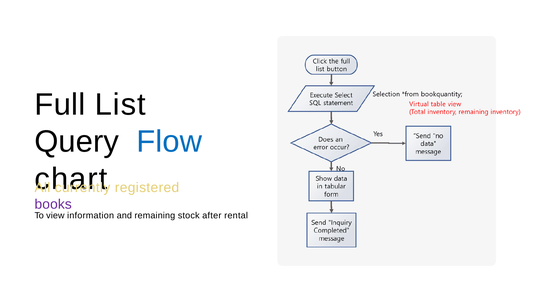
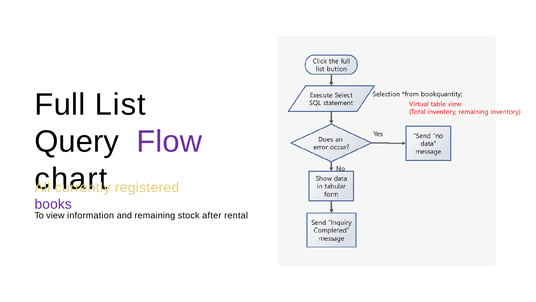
Flow colour: blue -> purple (169, 142)
